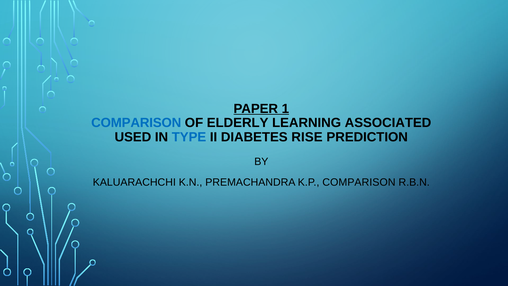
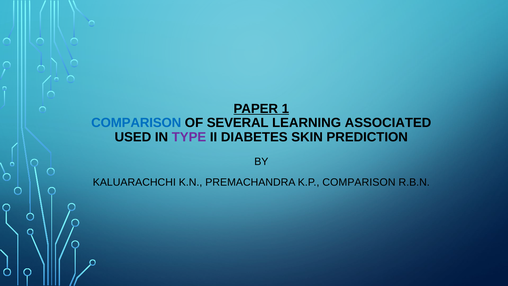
ELDERLY: ELDERLY -> SEVERAL (238, 123)
TYPE colour: blue -> purple (189, 137)
RISE: RISE -> SKIN (307, 137)
